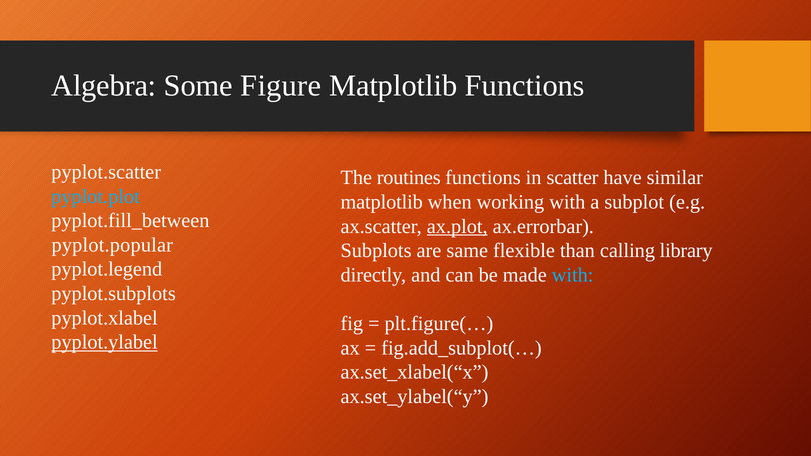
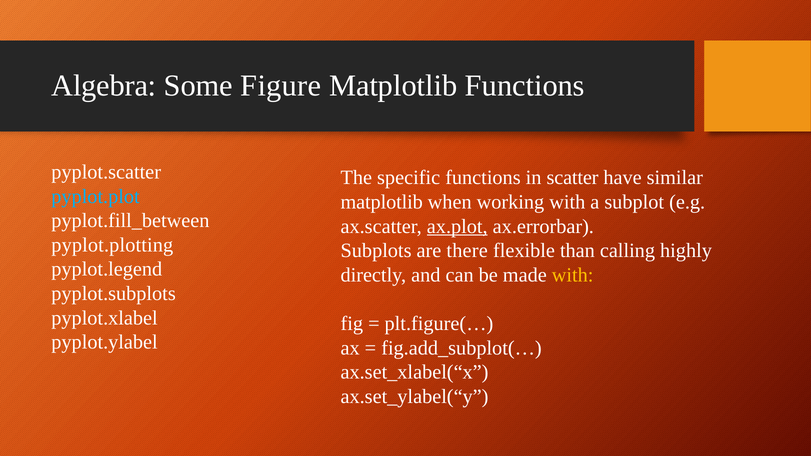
routines: routines -> specific (409, 178)
pyplot.popular: pyplot.popular -> pyplot.plotting (112, 245)
same: same -> there (467, 251)
library: library -> highly (686, 251)
with colour: light blue -> yellow (573, 275)
pyplot.ylabel underline: present -> none (105, 342)
